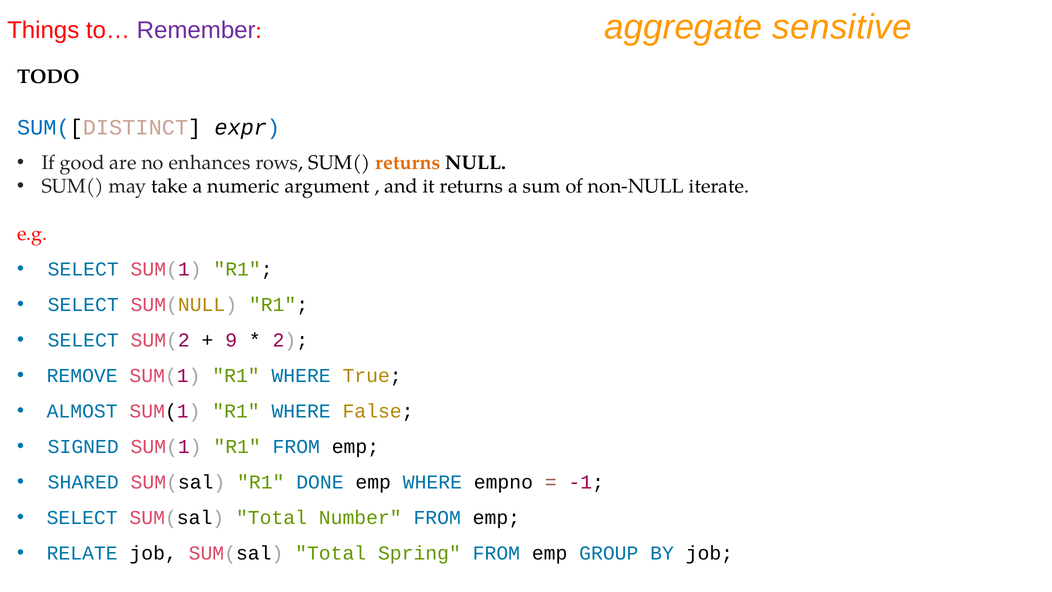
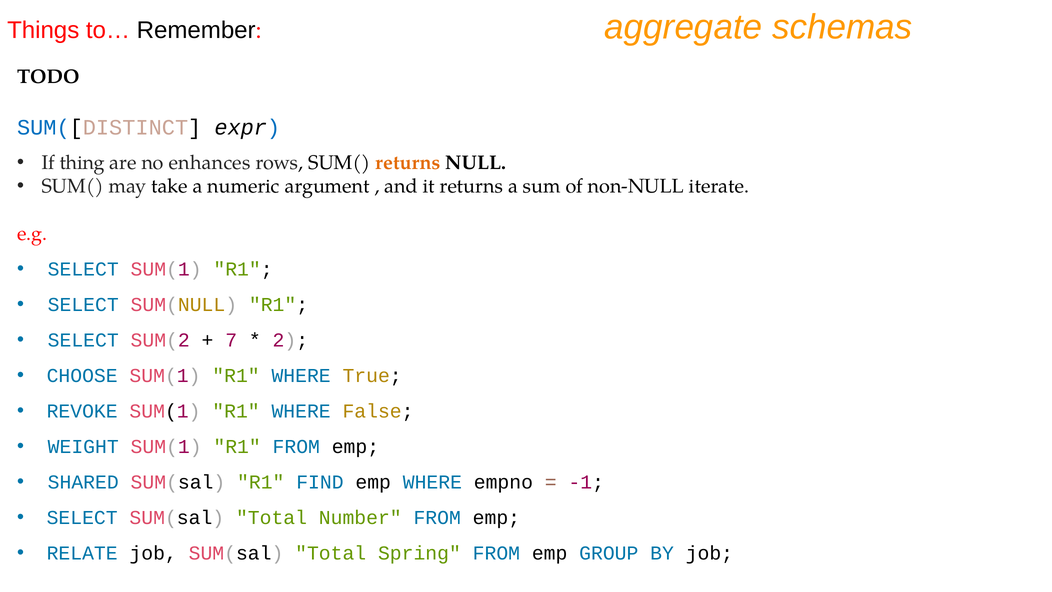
Remember colour: purple -> black (196, 30)
sensitive: sensitive -> schemas (842, 27)
good: good -> thing (82, 163)
9: 9 -> 7 (231, 340)
REMOVE: REMOVE -> CHOOSE (82, 376)
ALMOST: ALMOST -> REVOKE (82, 411)
SIGNED: SIGNED -> WEIGHT (83, 447)
DONE: DONE -> FIND (320, 482)
